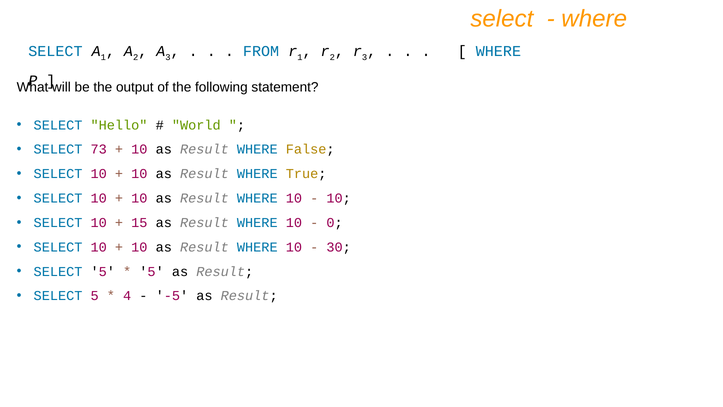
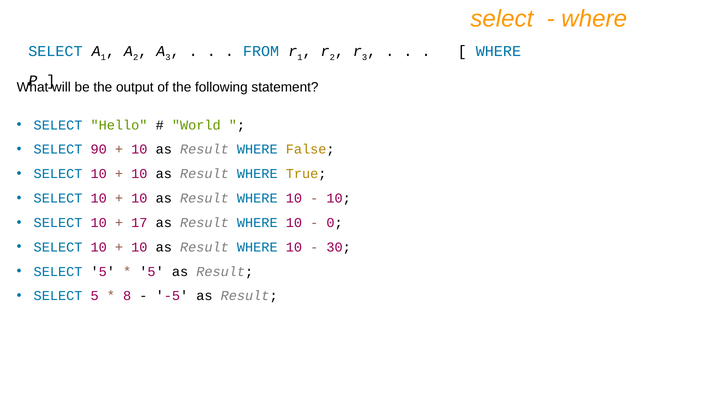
73: 73 -> 90 (99, 149)
15: 15 -> 17 (139, 223)
4: 4 -> 8 (127, 296)
